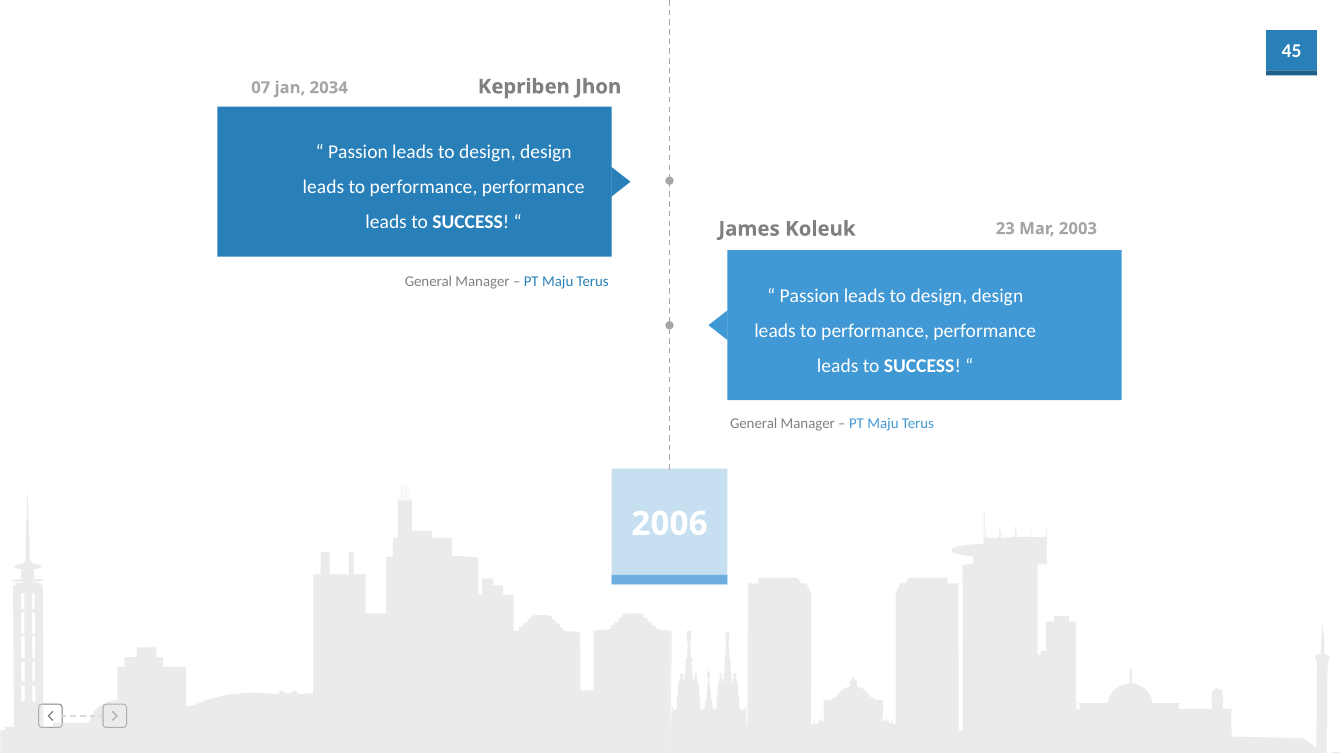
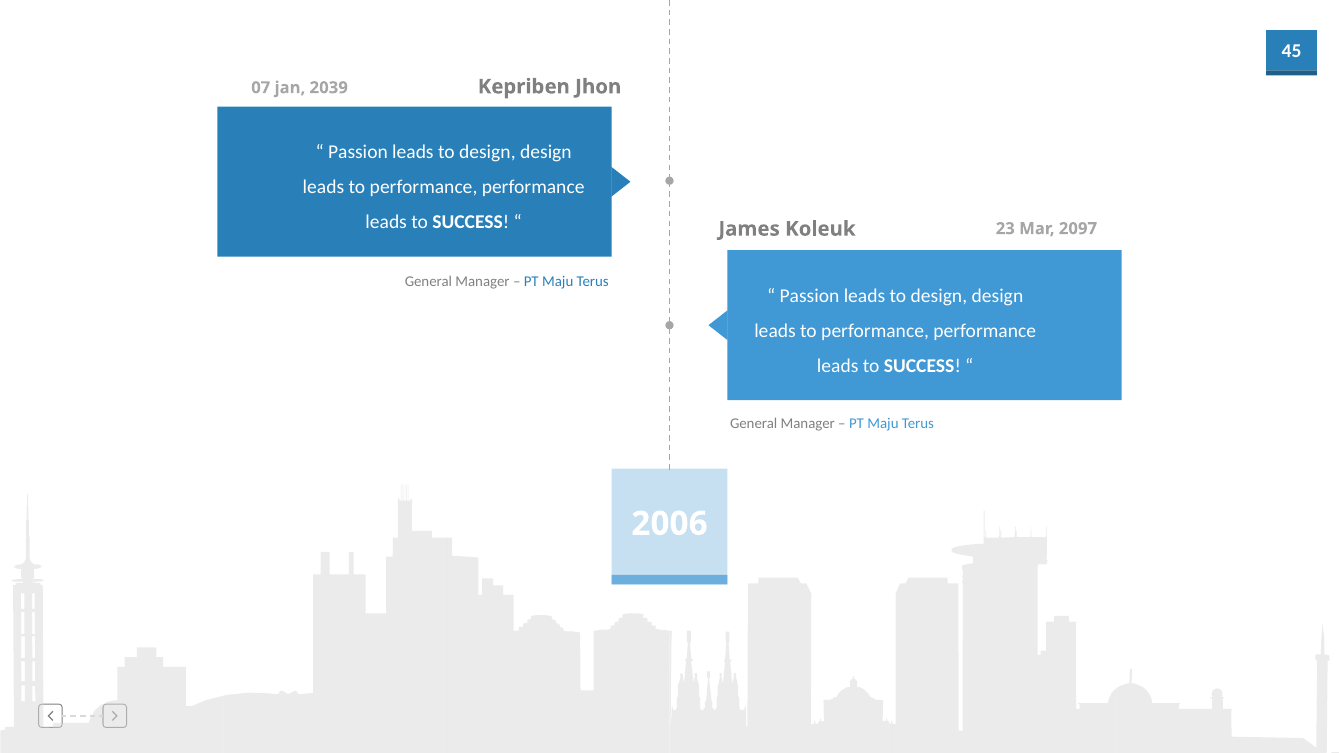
2034: 2034 -> 2039 (329, 88)
2003: 2003 -> 2097 (1078, 229)
